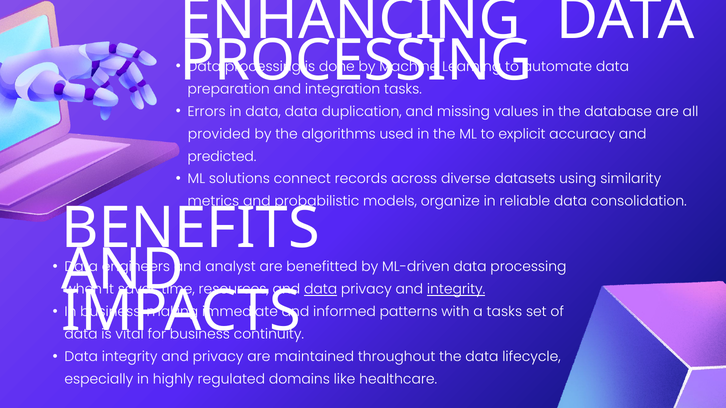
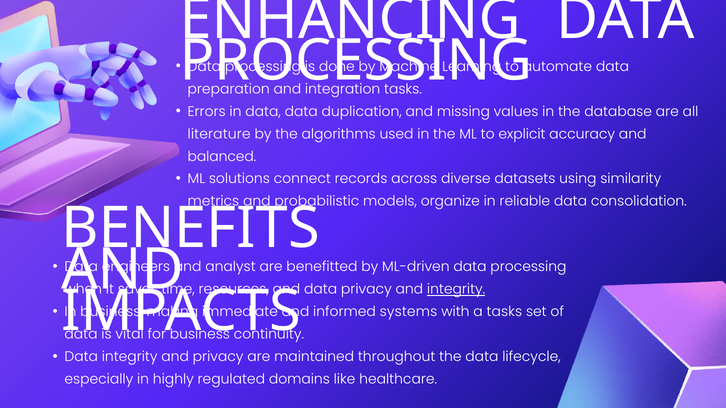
provided: provided -> literature (219, 134)
predicted: predicted -> balanced (222, 157)
data underline: present -> none (321, 290)
patterns: patterns -> systems (408, 312)
